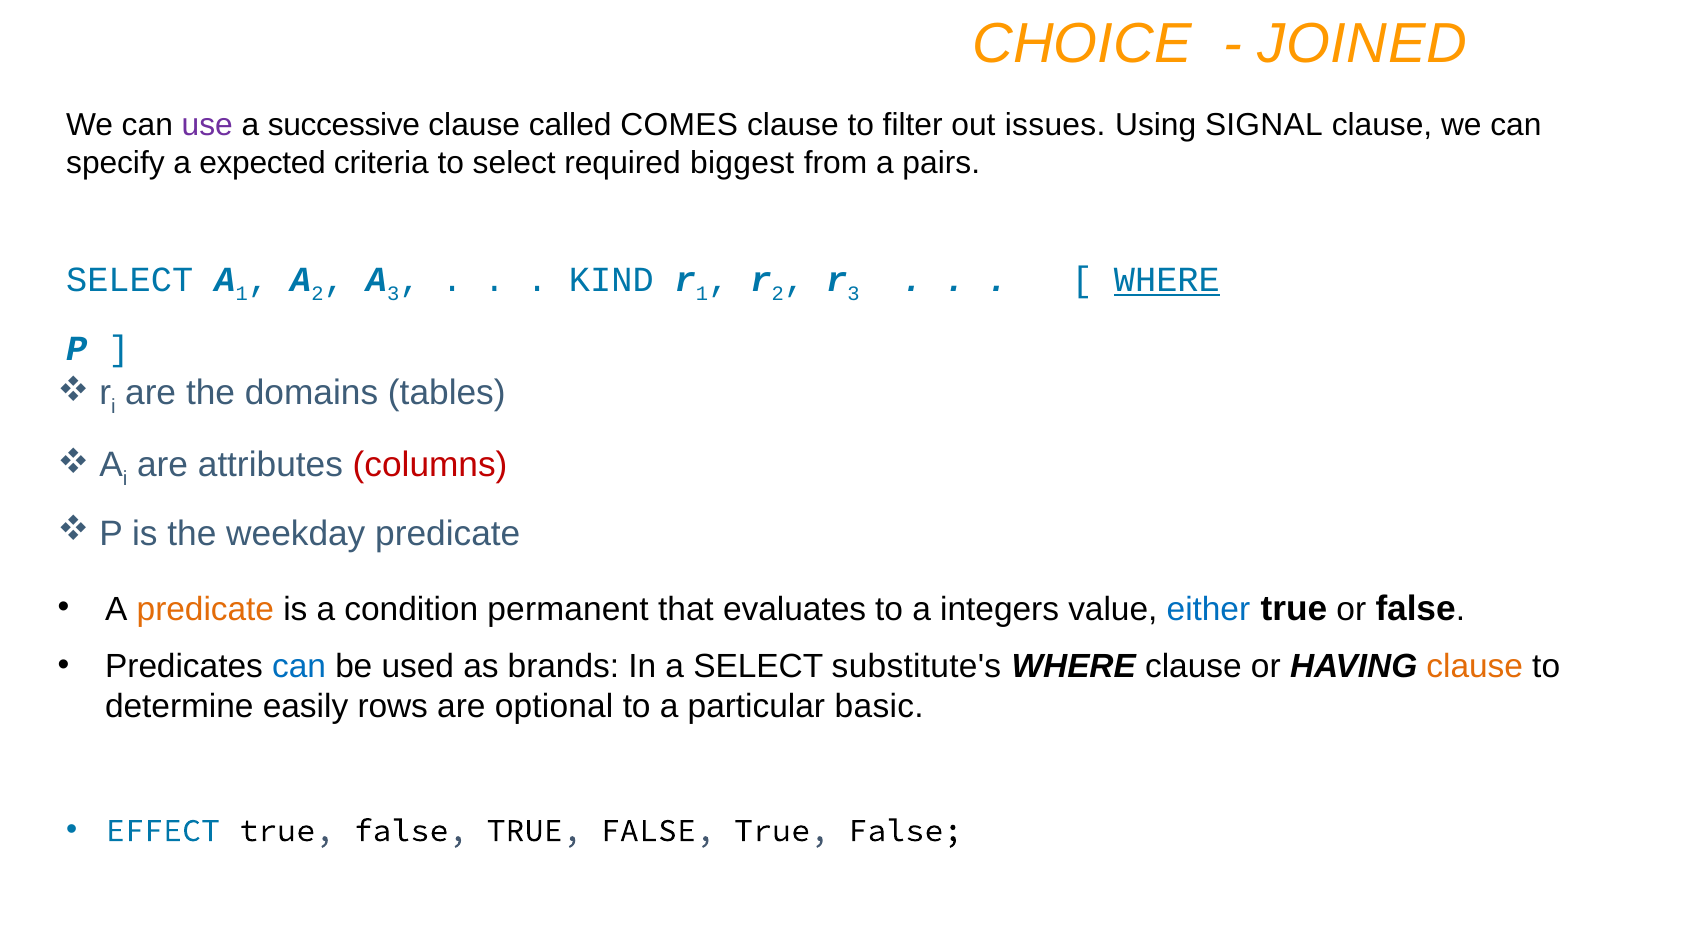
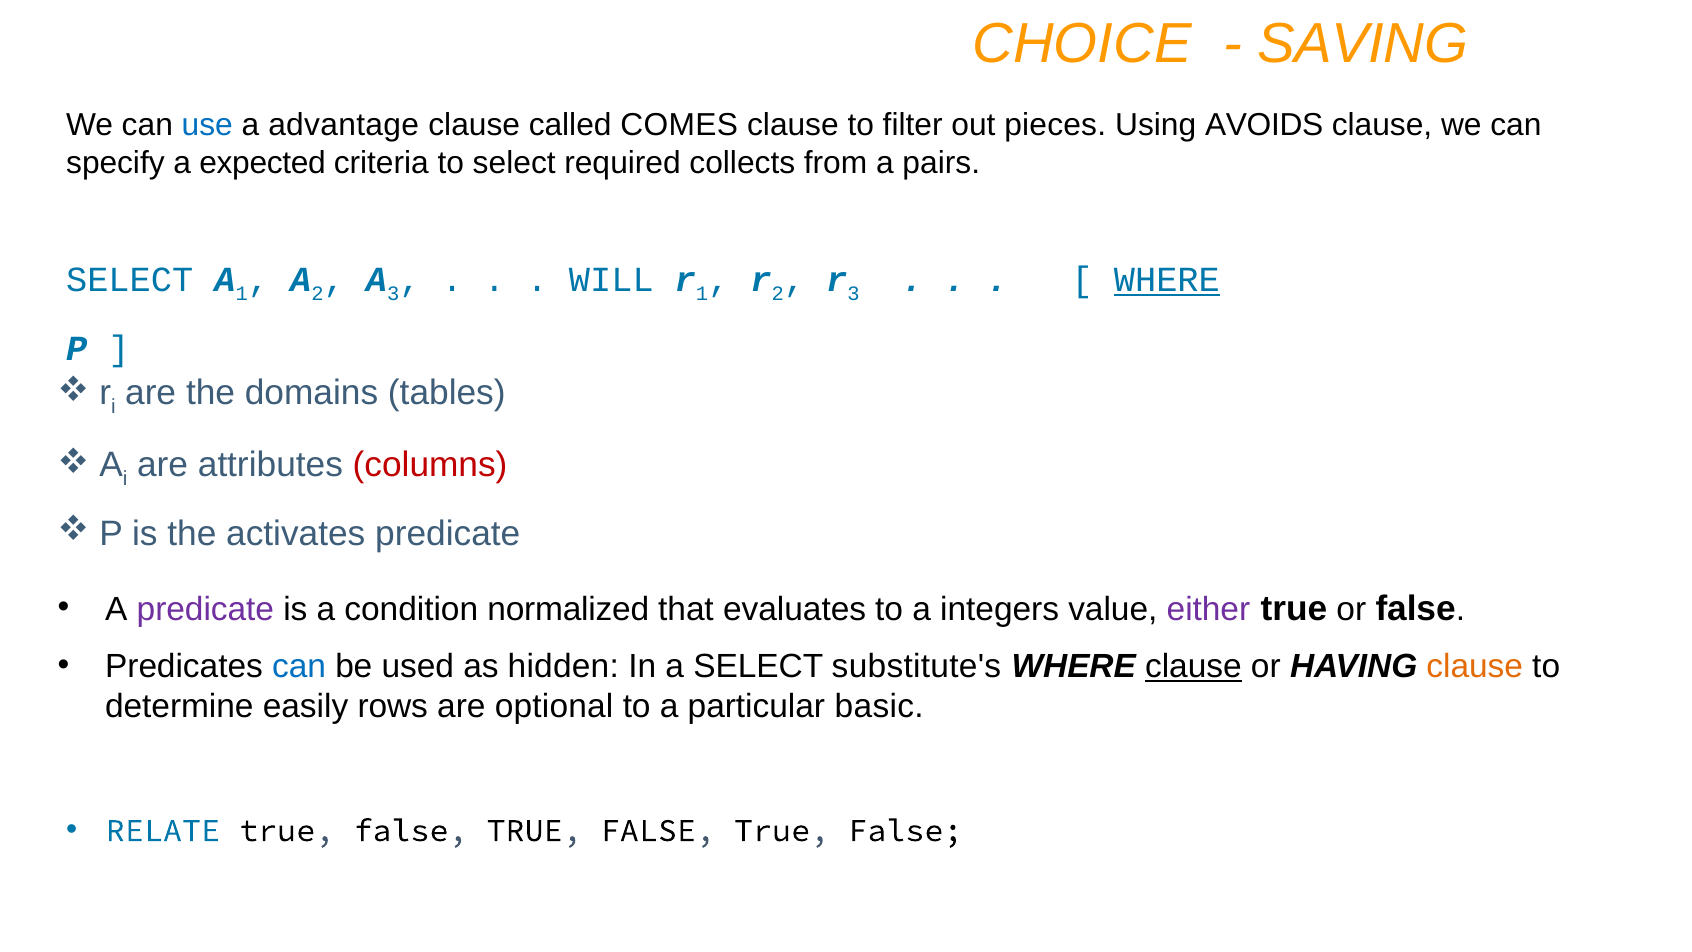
JOINED: JOINED -> SAVING (1363, 44)
use colour: purple -> blue (207, 125)
successive: successive -> advantage (344, 125)
issues: issues -> pieces (1055, 125)
SIGNAL: SIGNAL -> AVOIDS (1264, 125)
biggest: biggest -> collects (742, 163)
KIND: KIND -> WILL (611, 280)
weekday: weekday -> activates (296, 534)
predicate colour: orange -> purple (205, 609)
permanent: permanent -> normalized (568, 609)
either colour: blue -> purple (1208, 609)
brands: brands -> hidden (563, 666)
clause underline: none -> present (1193, 666)
EFFECT: EFFECT -> RELATE (163, 830)
